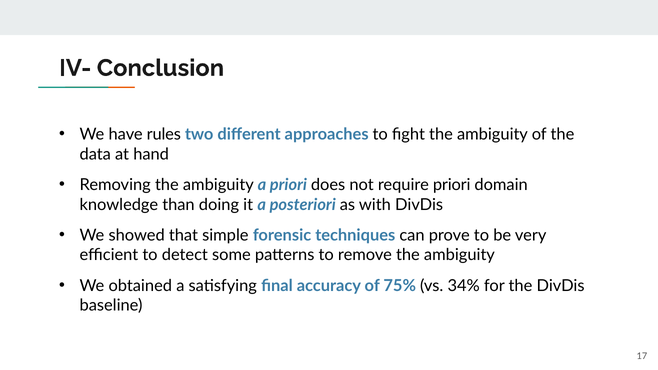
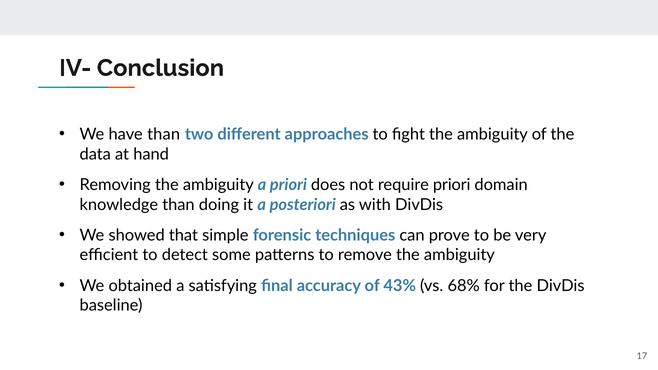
have rules: rules -> than (164, 134)
75%: 75% -> 43% (400, 286)
34%: 34% -> 68% (464, 286)
